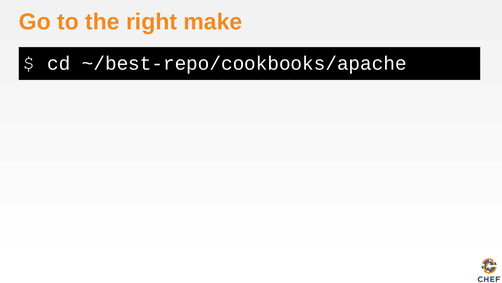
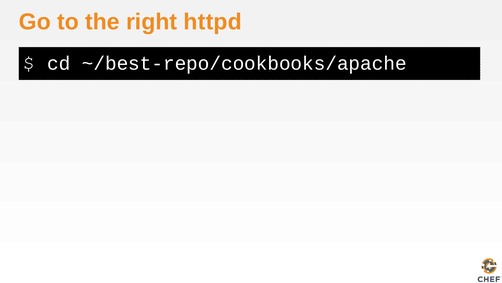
make: make -> httpd (213, 22)
